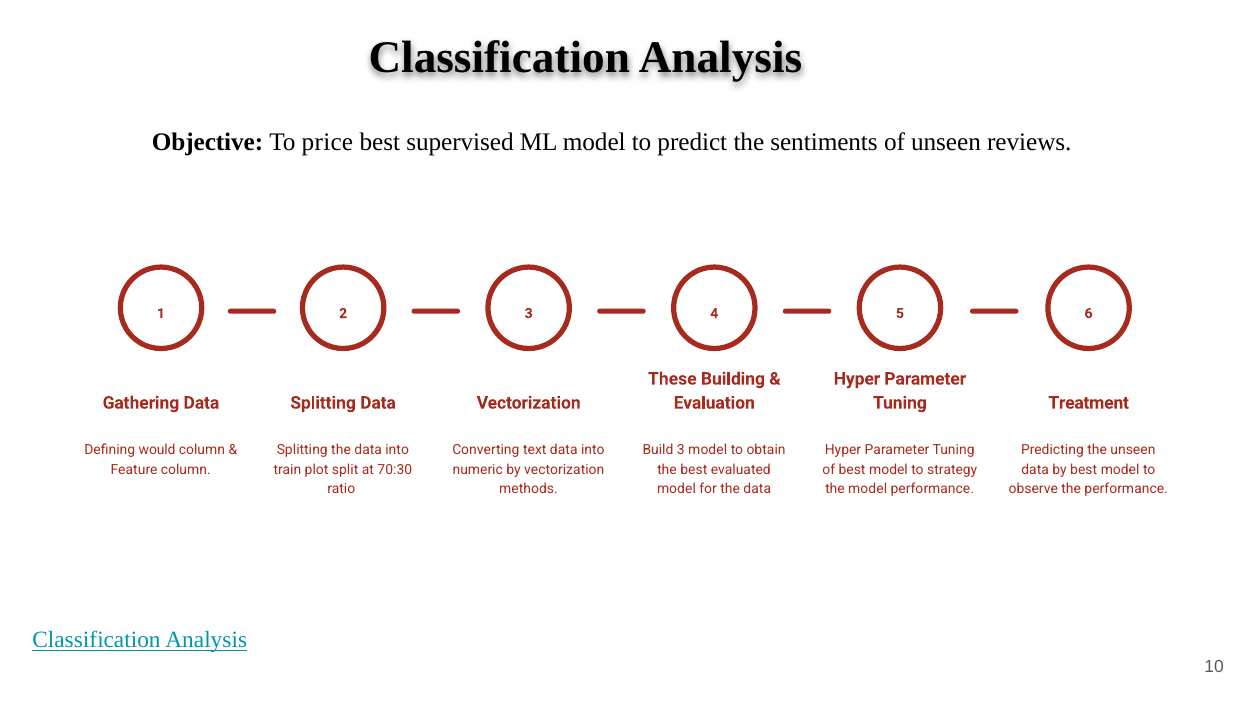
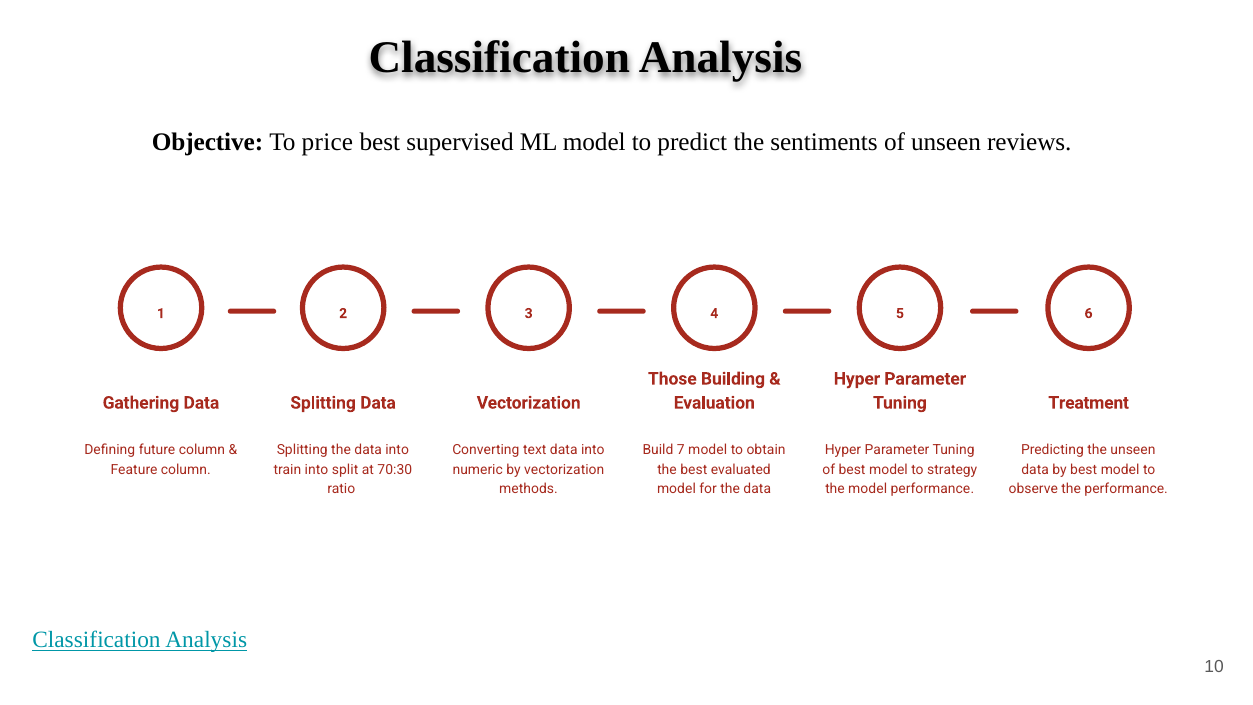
These: These -> Those (672, 379)
would: would -> future (157, 450)
Build 3: 3 -> 7 (681, 450)
train plot: plot -> into (317, 469)
